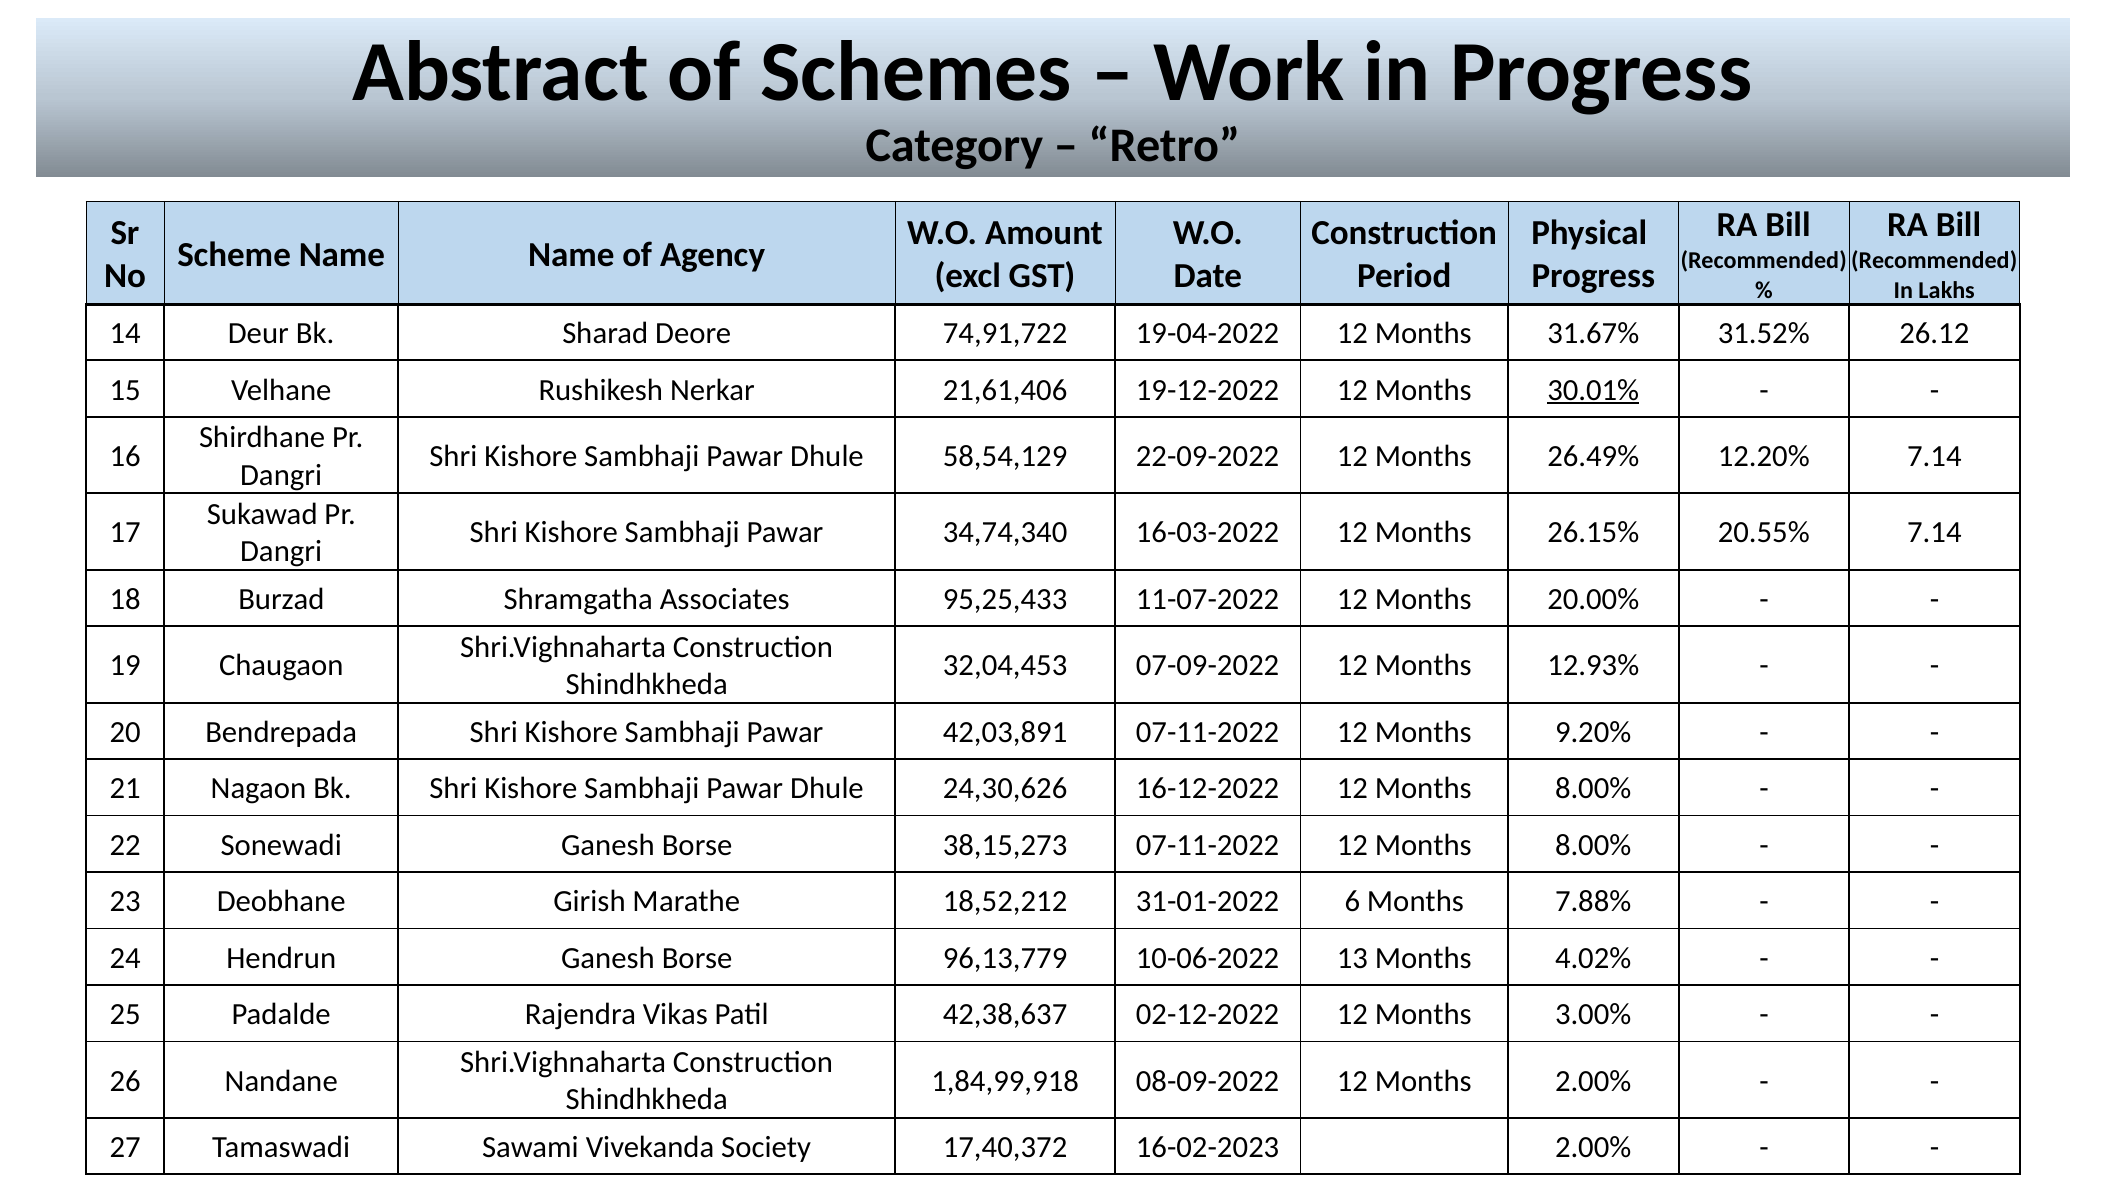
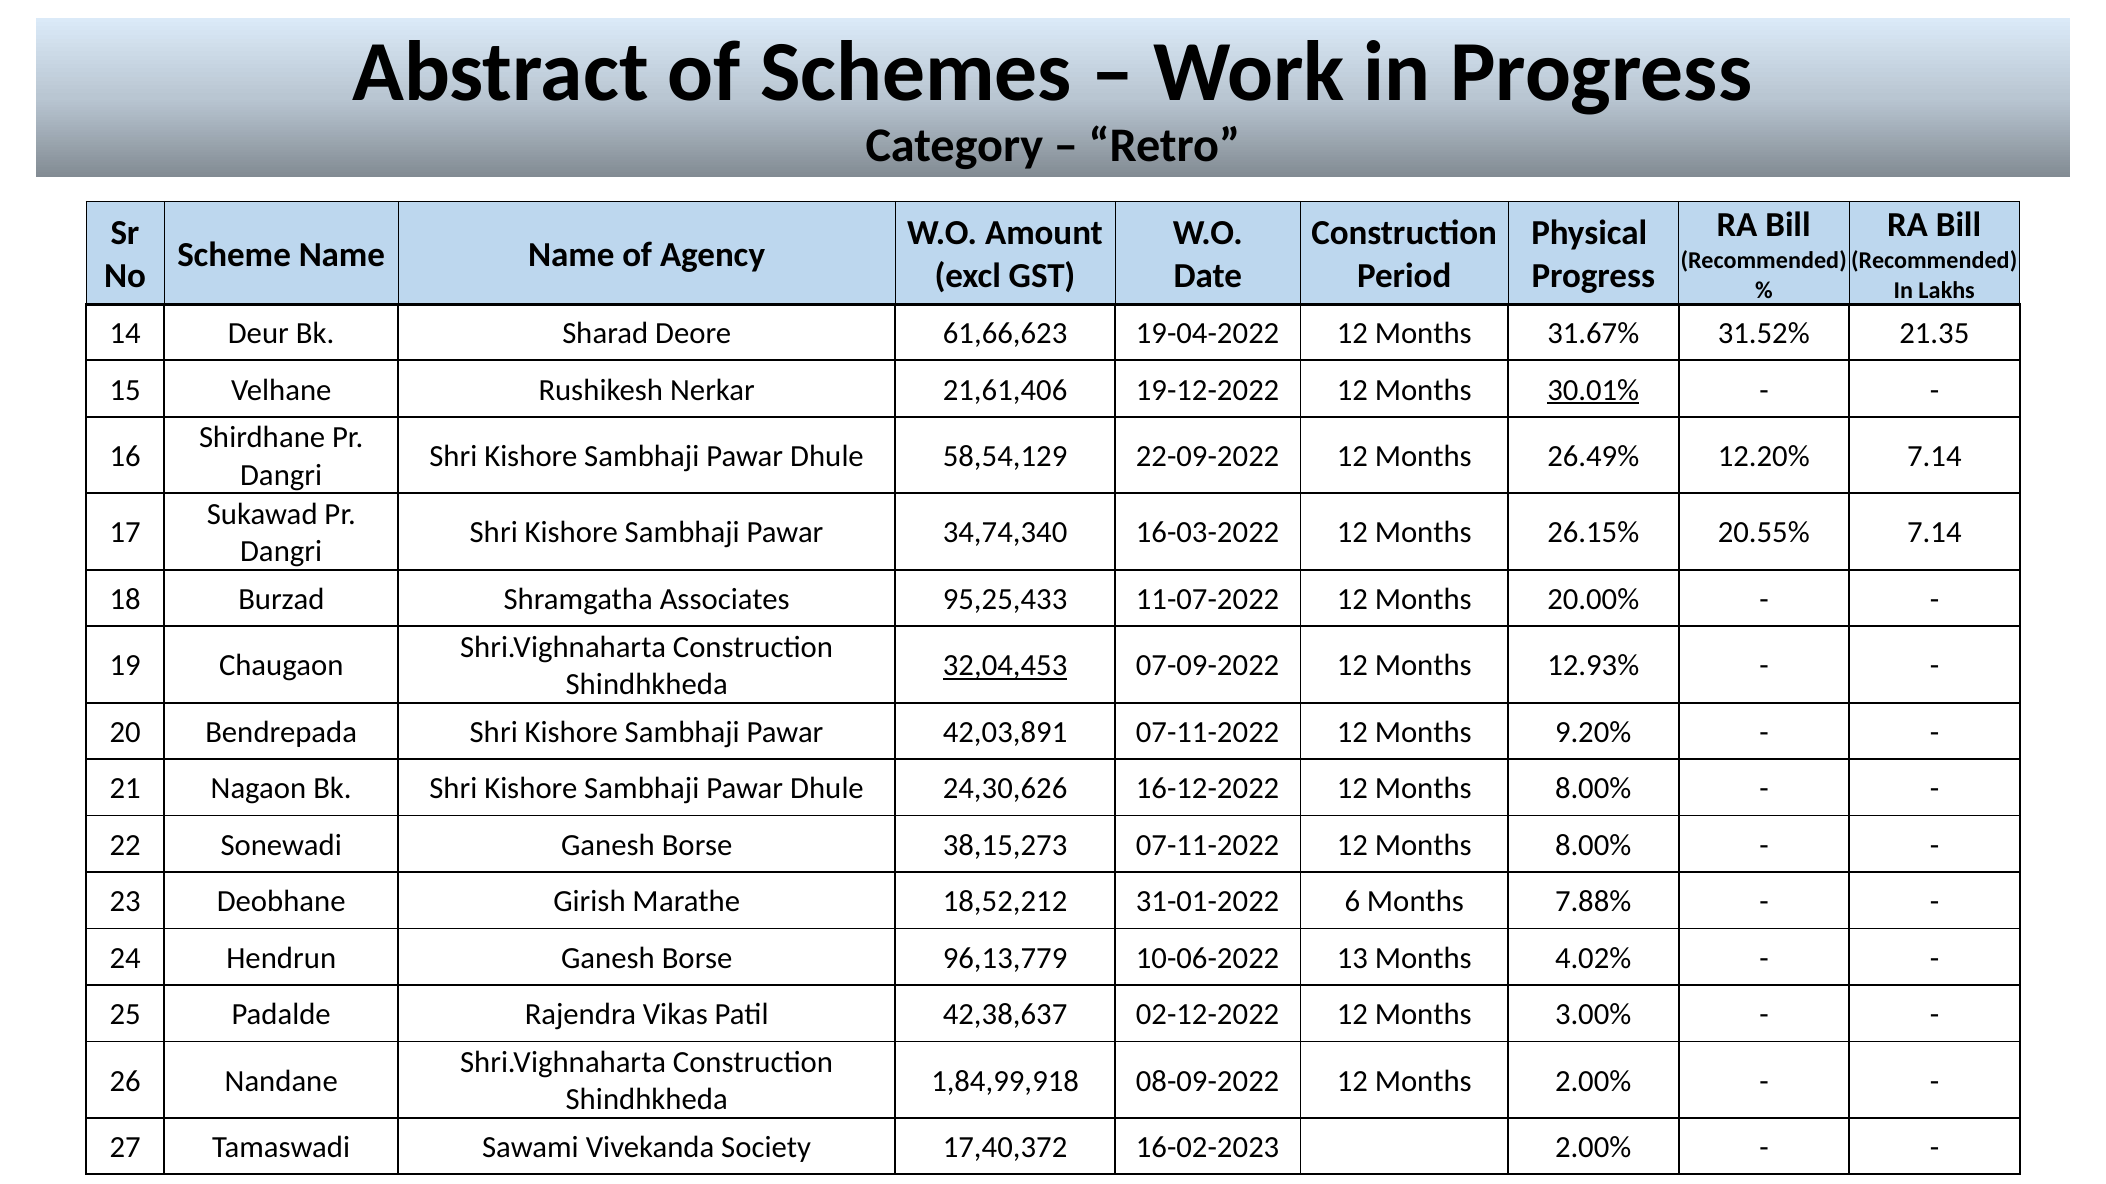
74,91,722: 74,91,722 -> 61,66,623 (1005, 334)
26.12: 26.12 -> 21.35 (1934, 334)
32,04,453 underline: none -> present (1005, 666)
